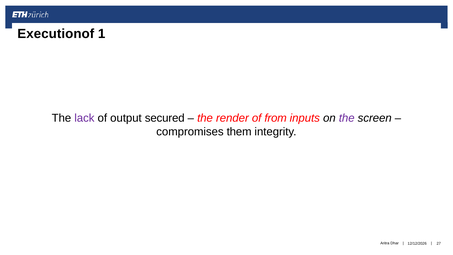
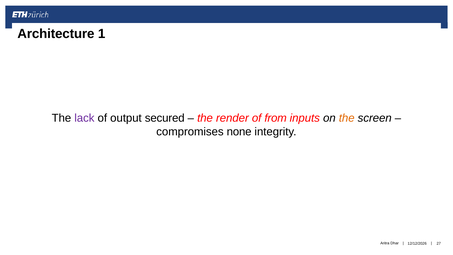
Executionof: Executionof -> Architecture (56, 34)
the colour: purple -> orange (347, 118)
them: them -> none (239, 132)
